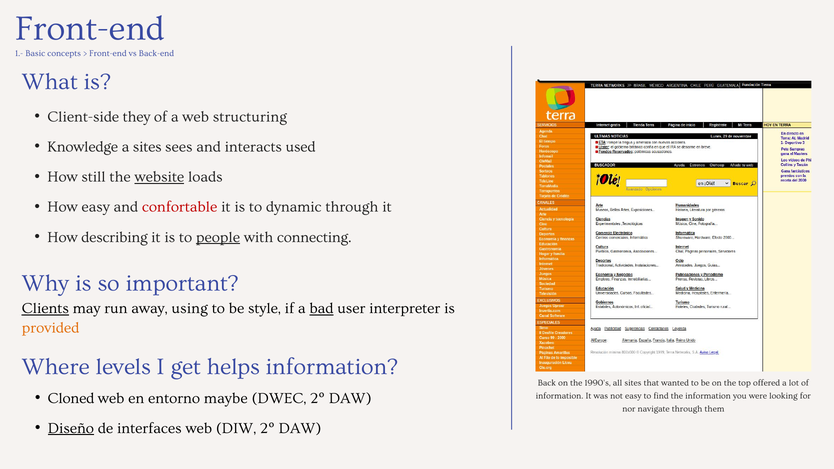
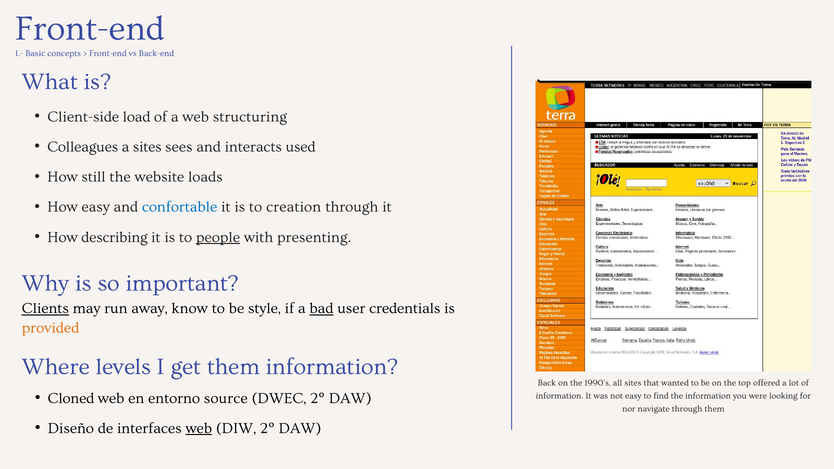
they: they -> load (137, 117)
Knowledge: Knowledge -> Colleagues (83, 147)
website underline: present -> none (159, 177)
confortable colour: red -> blue (180, 207)
dynamic: dynamic -> creation (294, 207)
connecting: connecting -> presenting (314, 237)
using: using -> know (190, 308)
interpreter: interpreter -> credentials (405, 308)
get helps: helps -> them (233, 367)
maybe: maybe -> source (226, 398)
Diseño underline: present -> none (71, 428)
web underline: none -> present (199, 428)
